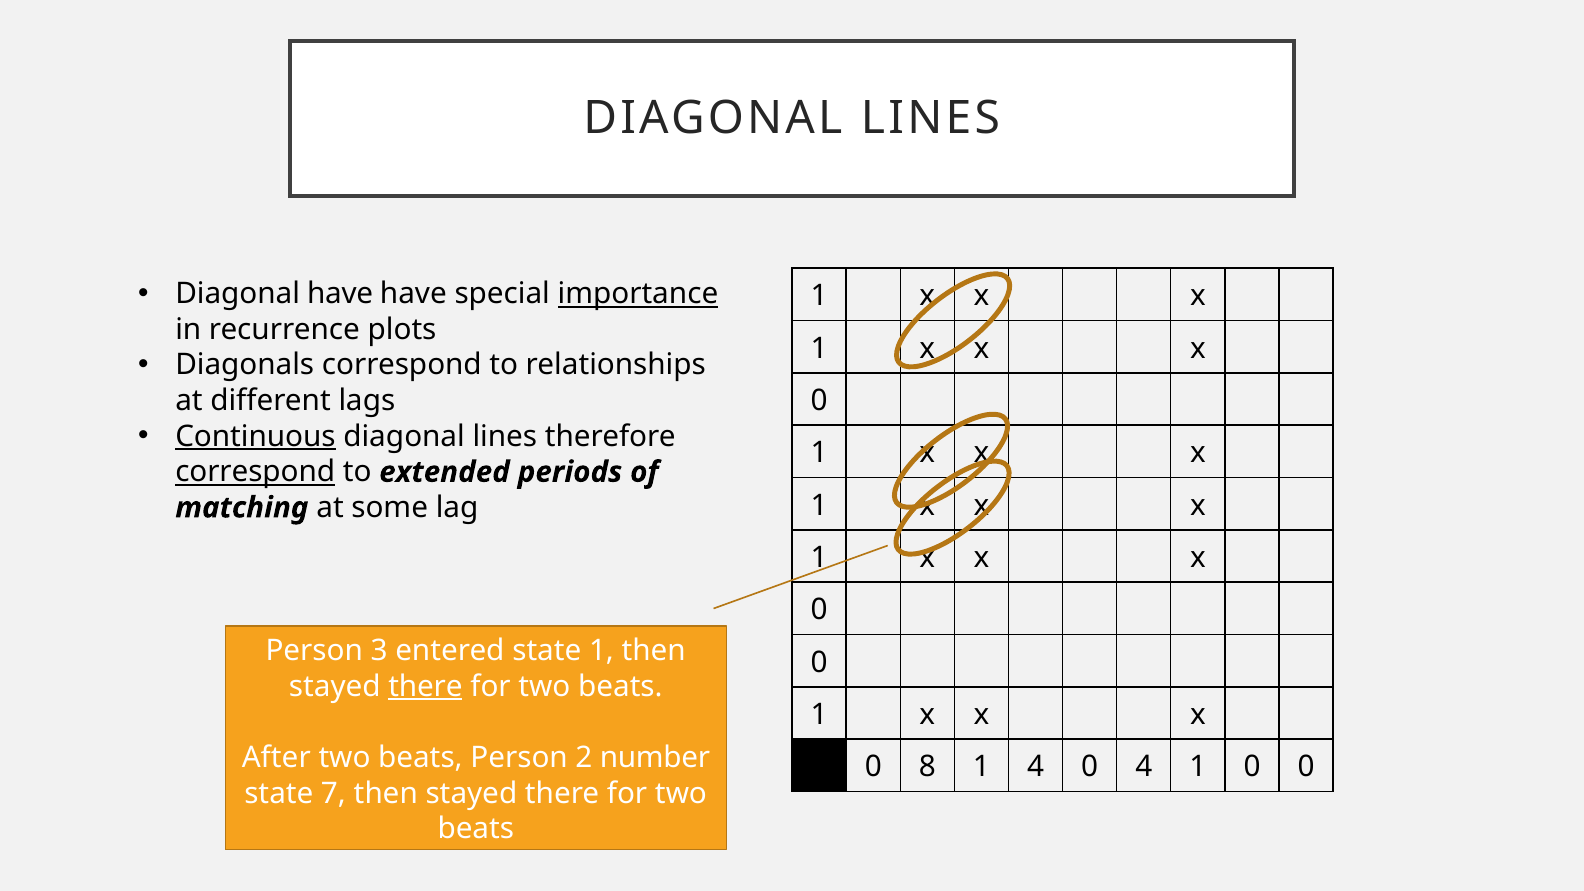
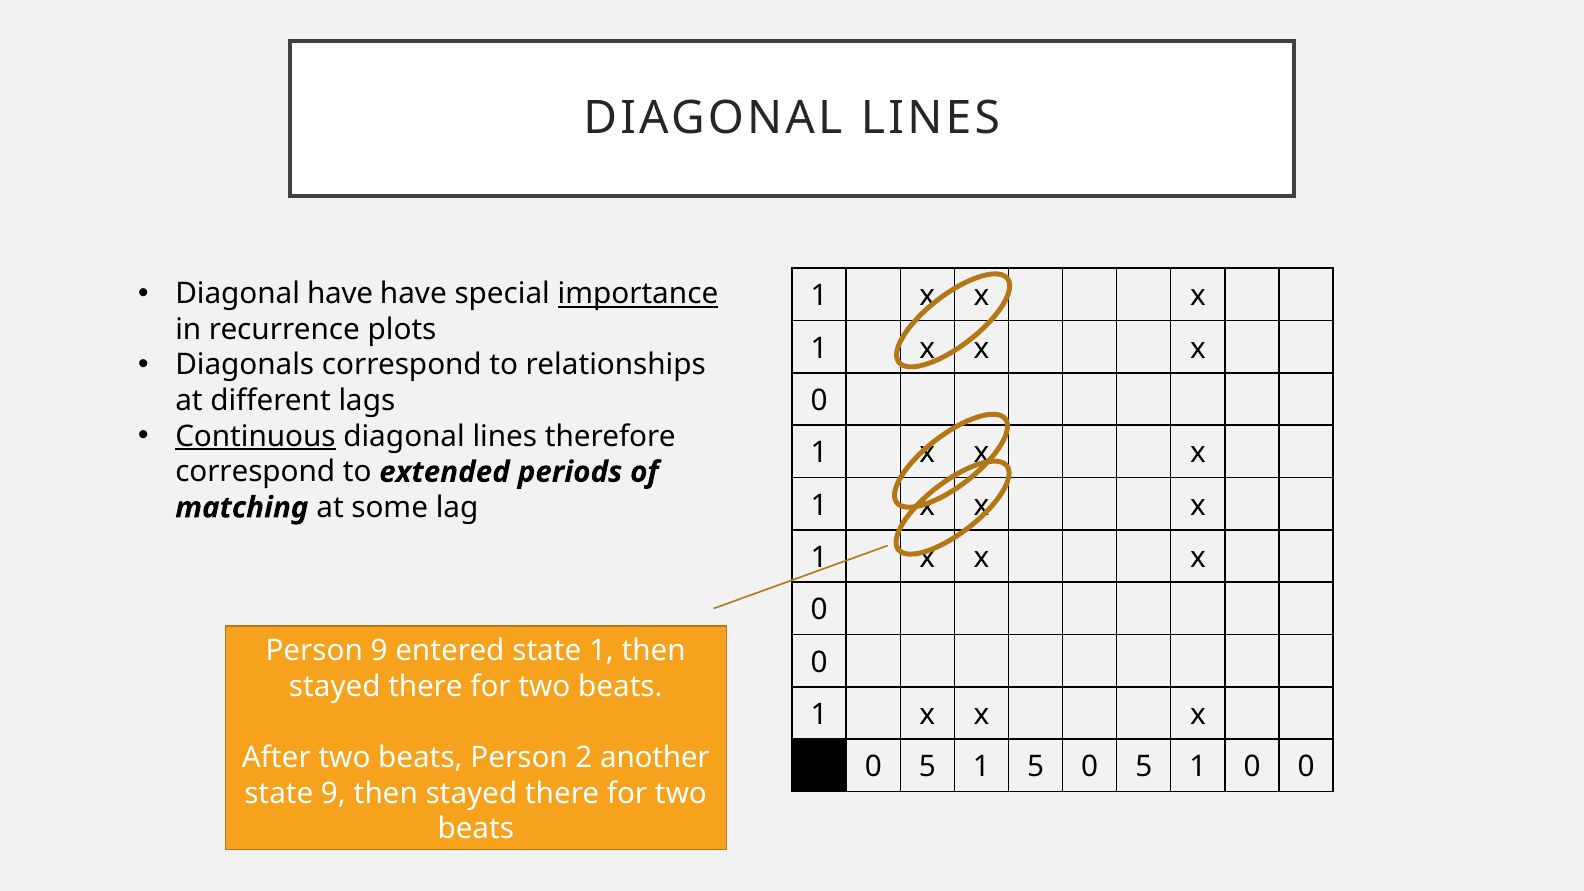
correspond underline: present -> none (255, 472)
Person 3: 3 -> 9 (379, 651)
there underline: present -> none (425, 686)
number: number -> another (655, 758)
8: 8 -> 5 (927, 767)
1 4: 4 -> 5 (1036, 767)
4: 4 -> 5 (1144, 767)
state 7: 7 -> 9 (333, 793)
